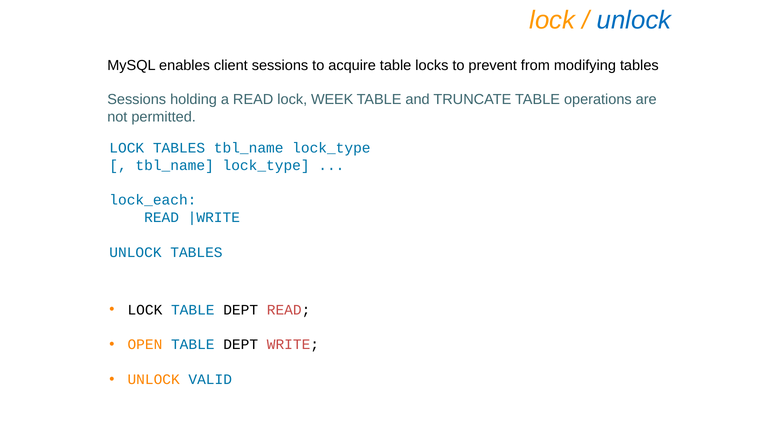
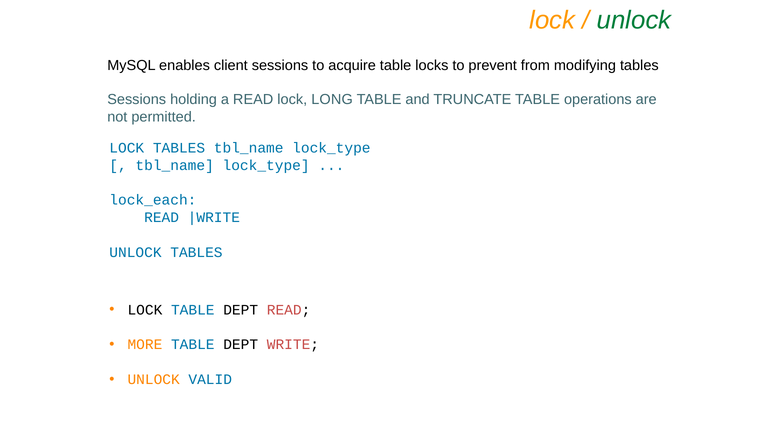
unlock colour: blue -> green (634, 20)
WEEK: WEEK -> LONG (332, 100)
OPEN: OPEN -> MORE (145, 345)
